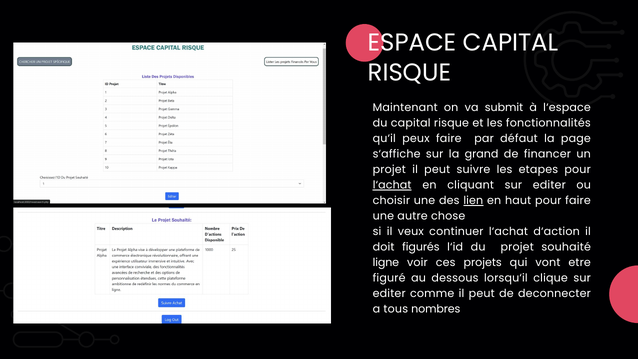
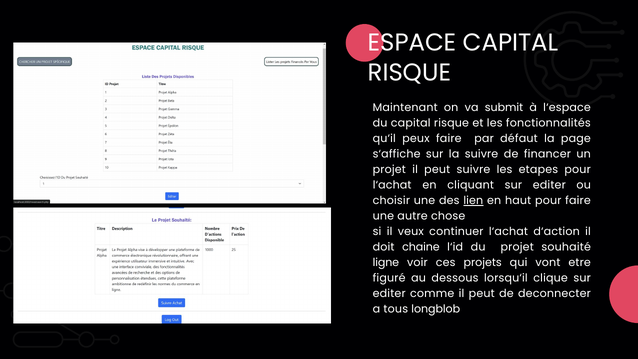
la grand: grand -> suivre (482, 154)
l‘achat underline: present -> none (392, 185)
figurés: figurés -> chaine (421, 247)
nombres: nombres -> longblob (436, 309)
